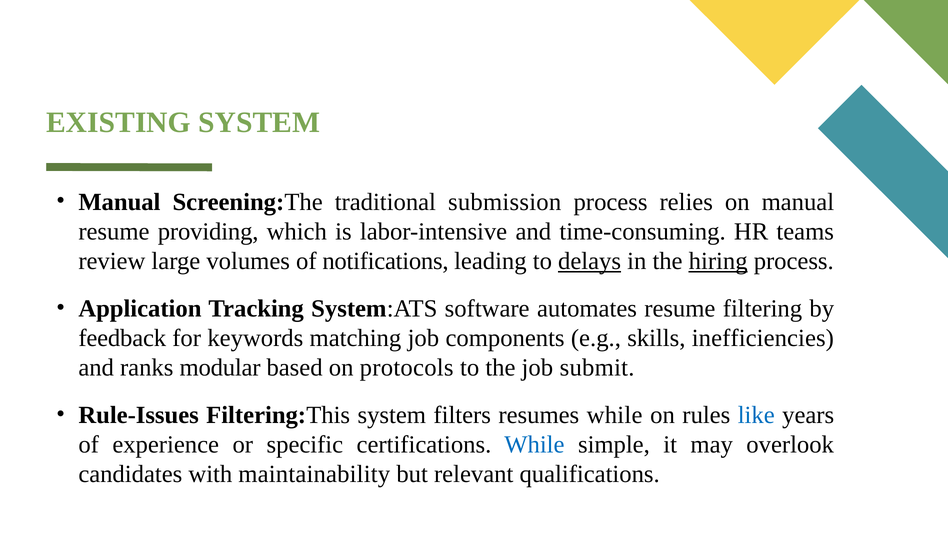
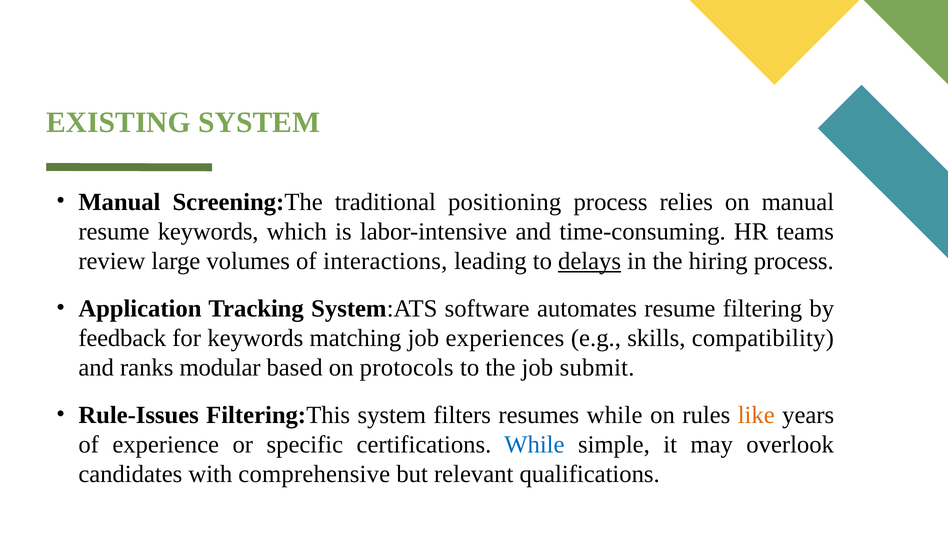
submission: submission -> positioning (505, 202)
resume providing: providing -> keywords (208, 232)
notifications: notifications -> interactions (385, 261)
hiring underline: present -> none (718, 261)
components: components -> experiences (505, 338)
inefficiencies: inefficiencies -> compatibility (763, 338)
like colour: blue -> orange (756, 415)
maintainability: maintainability -> comprehensive (314, 475)
